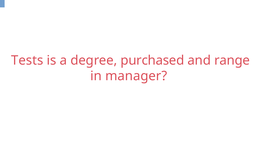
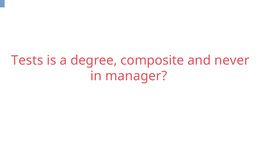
purchased: purchased -> composite (152, 60)
range: range -> never (232, 60)
